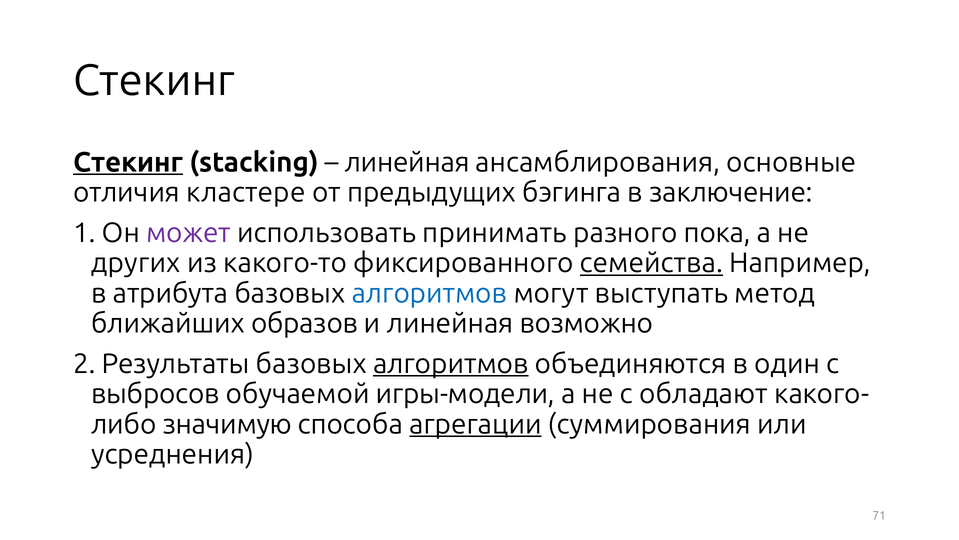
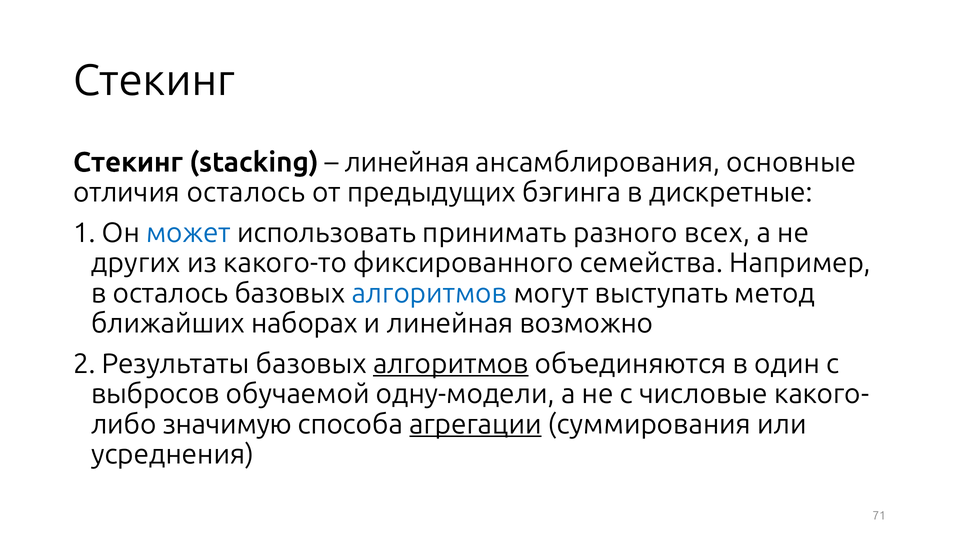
Стекинг underline: present -> none (128, 162)
отличия кластере: кластере -> осталось (246, 192)
заключение: заключение -> дискретные (731, 192)
может colour: purple -> blue (189, 233)
пока: пока -> всех (717, 233)
семейства underline: present -> none (651, 263)
в атрибута: атрибута -> осталось (171, 293)
образов: образов -> наборах (305, 323)
игры-модели: игры-модели -> одну-модели (465, 394)
обладают: обладают -> числовые (704, 394)
